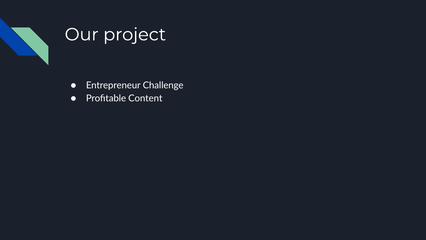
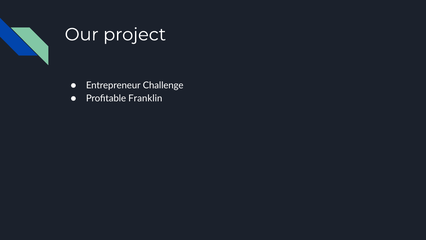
Content: Content -> Franklin (145, 98)
